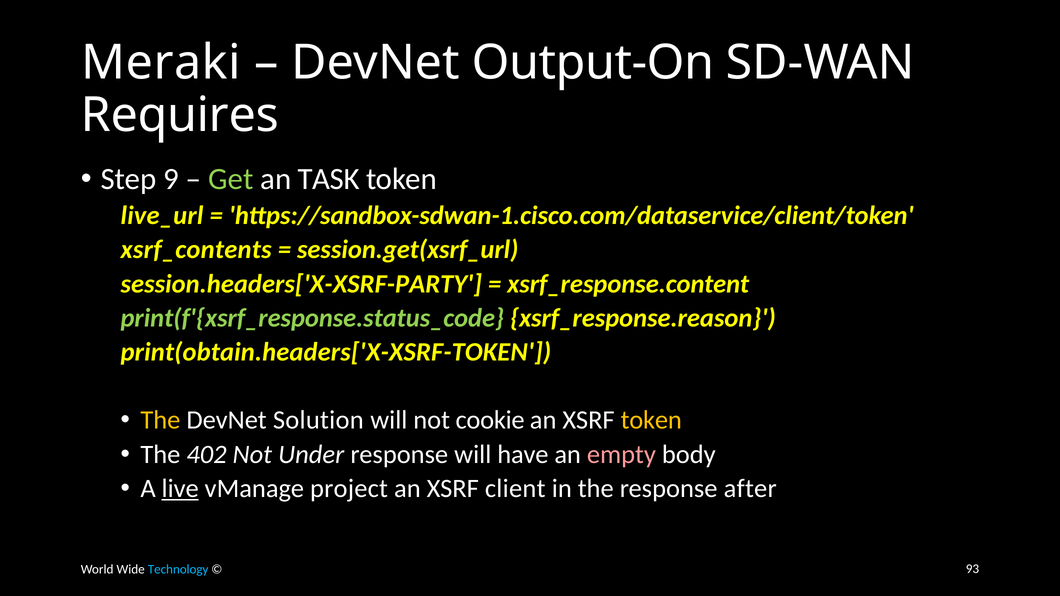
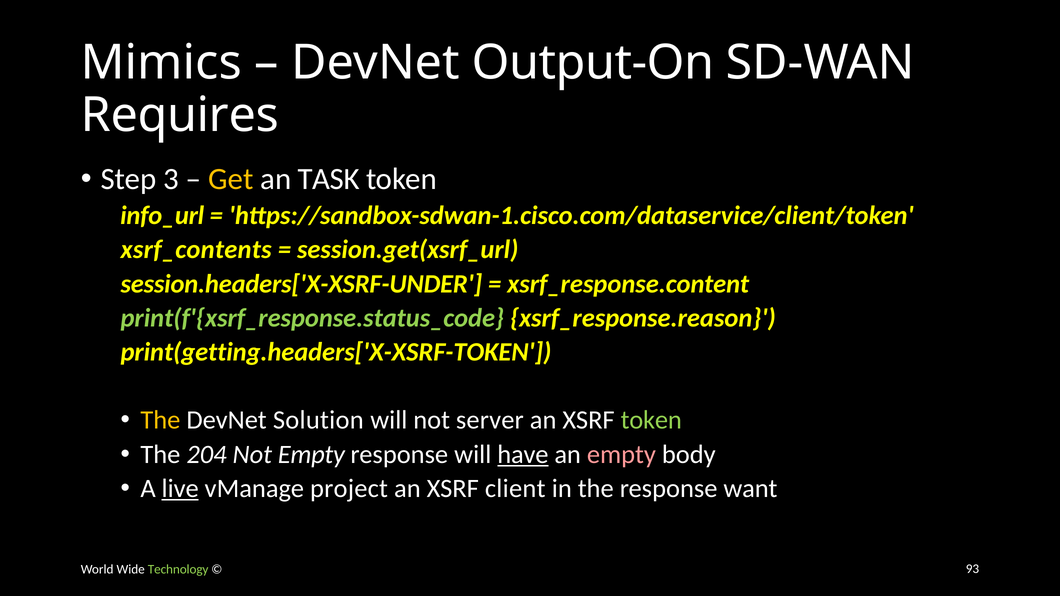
Meraki: Meraki -> Mimics (161, 63)
9: 9 -> 3 (171, 179)
Get colour: light green -> yellow (231, 179)
live_url: live_url -> info_url (162, 216)
session.headers['X-XSRF-PARTY: session.headers['X-XSRF-PARTY -> session.headers['X-XSRF-UNDER (301, 284)
print(obtain.headers['X-XSRF-TOKEN: print(obtain.headers['X-XSRF-TOKEN -> print(getting.headers['X-XSRF-TOKEN (336, 352)
cookie: cookie -> server (490, 420)
token colour: yellow -> light green (651, 420)
402: 402 -> 204 (207, 455)
Not Under: Under -> Empty (311, 455)
have underline: none -> present (523, 455)
after: after -> want (750, 489)
Technology colour: light blue -> light green (178, 569)
